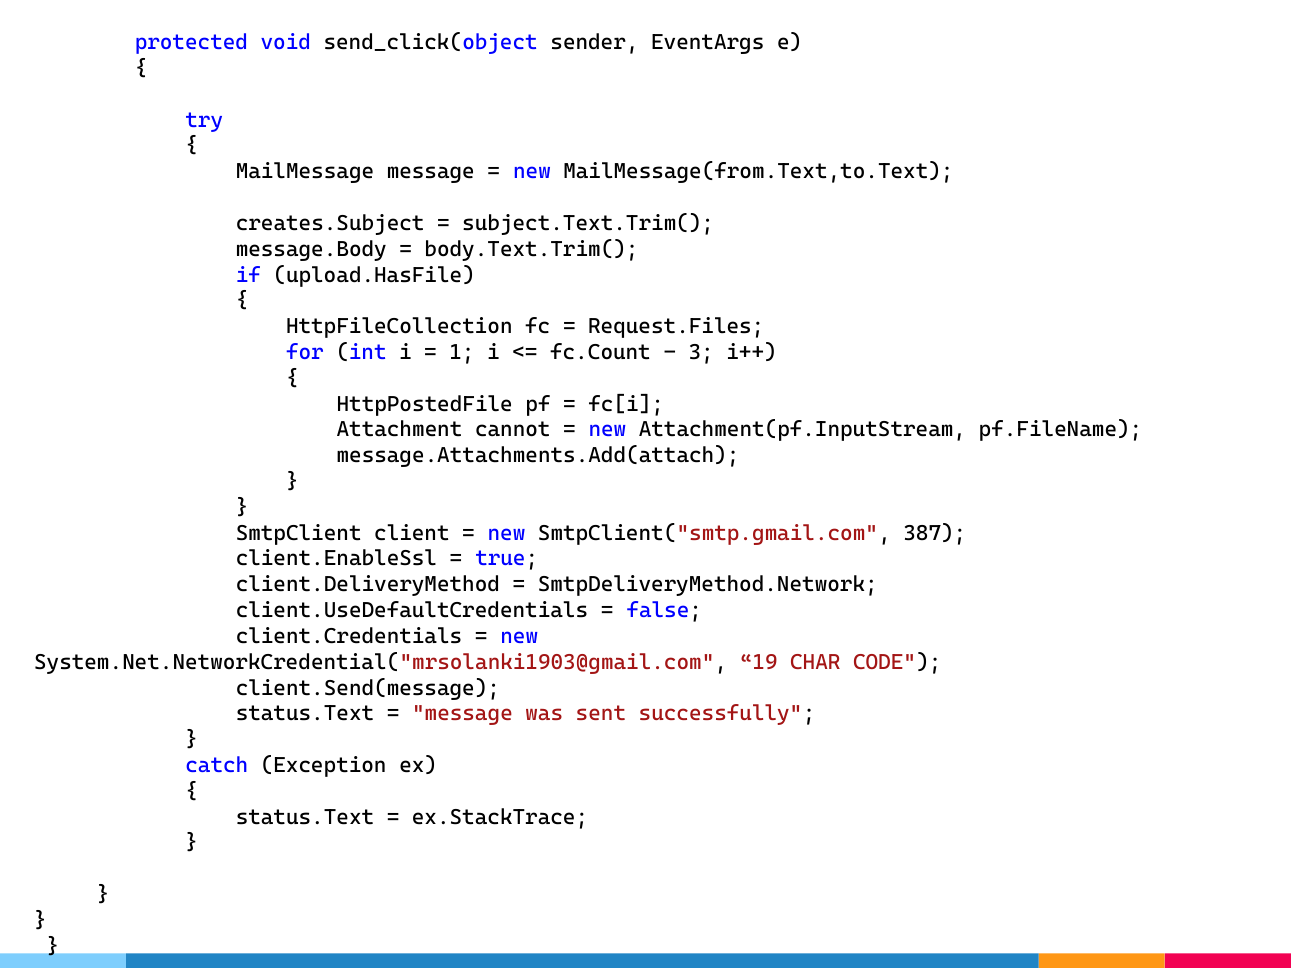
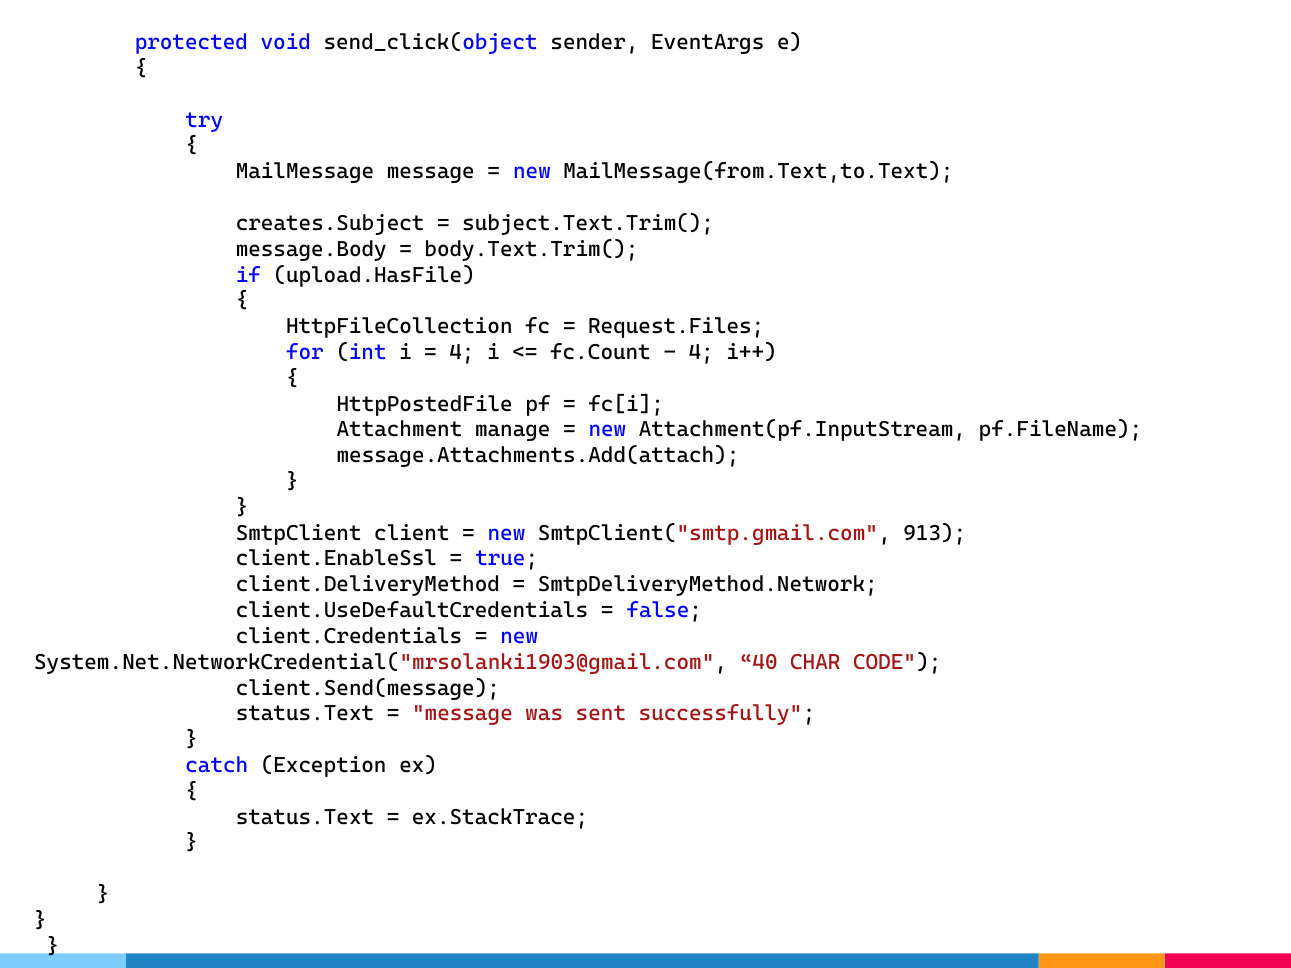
1: 1 -> 4 (462, 352)
3: 3 -> 4 (701, 352)
cannot: cannot -> manage (513, 430)
387: 387 -> 913 (935, 533)
19: 19 -> 40 (759, 662)
